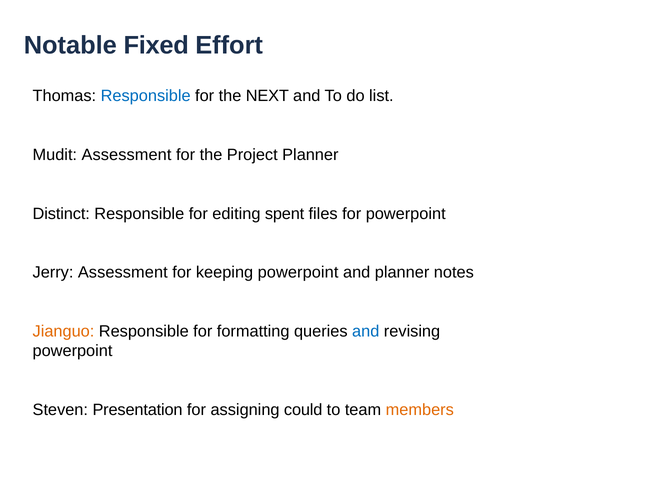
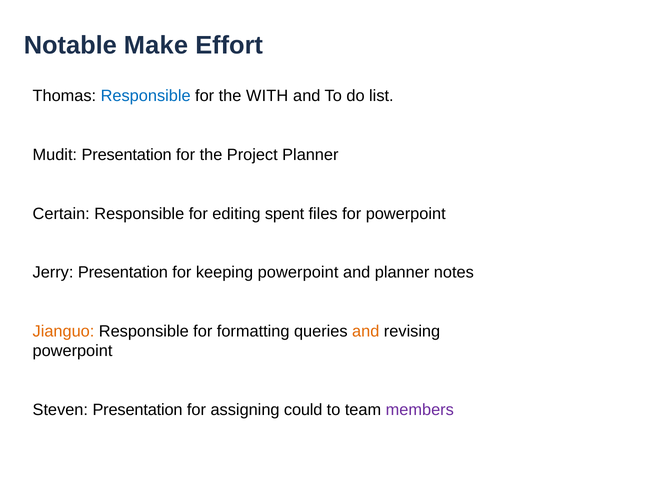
Fixed: Fixed -> Make (156, 45)
NEXT: NEXT -> WITH (267, 96)
Mudit Assessment: Assessment -> Presentation (127, 155)
Distinct: Distinct -> Certain (61, 214)
Jerry Assessment: Assessment -> Presentation (123, 273)
and colour: blue -> orange (366, 332)
members colour: orange -> purple (420, 410)
